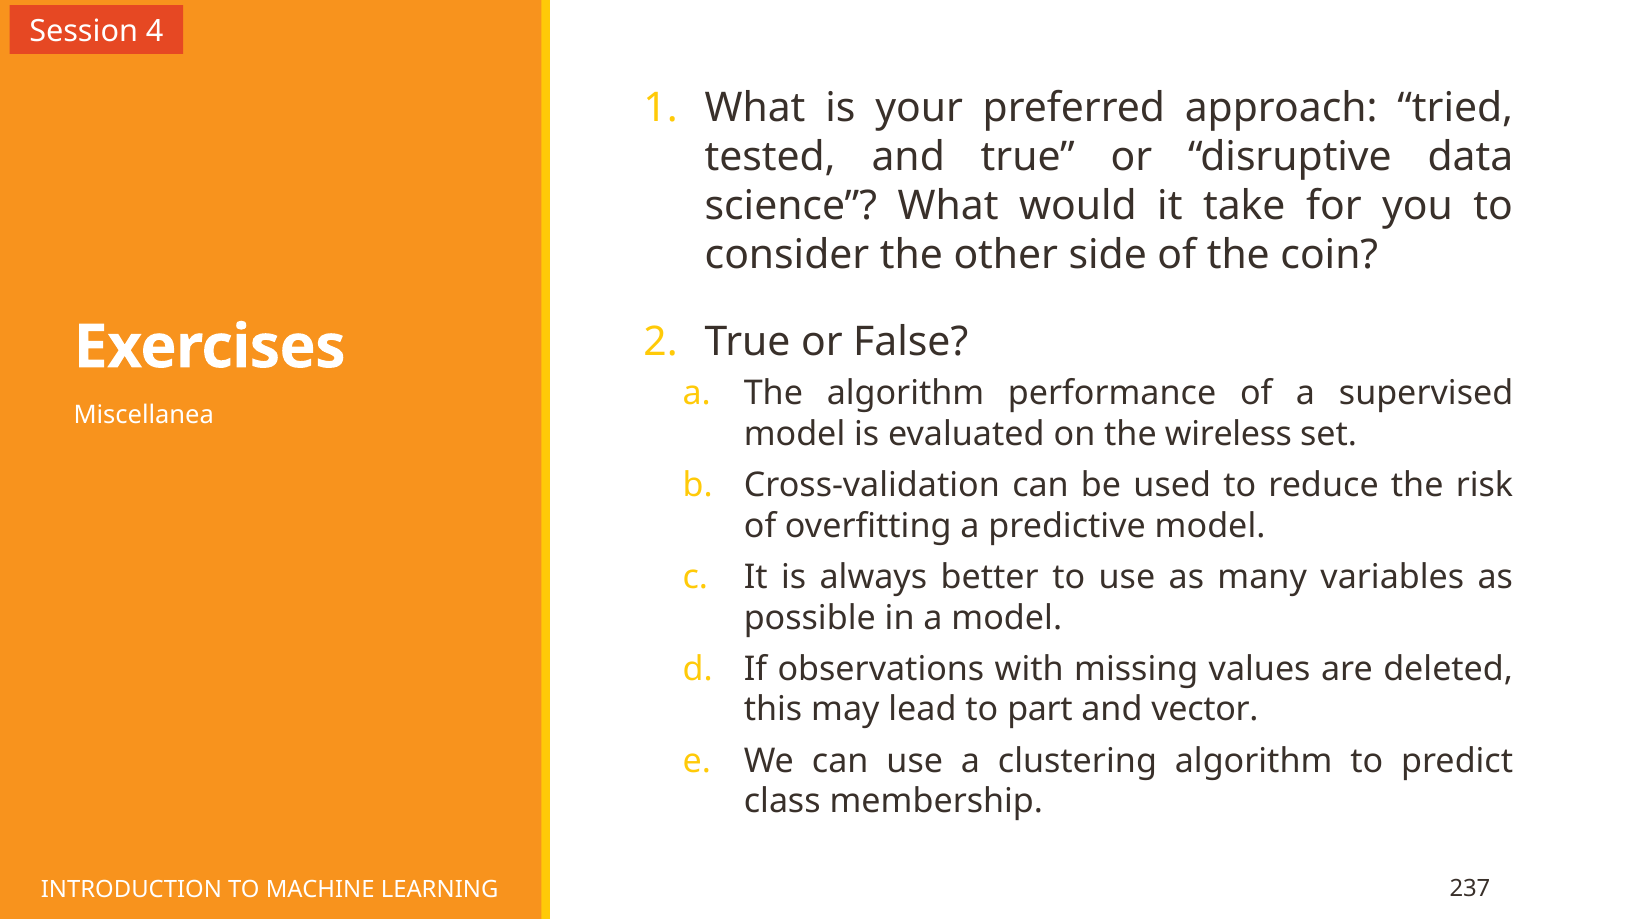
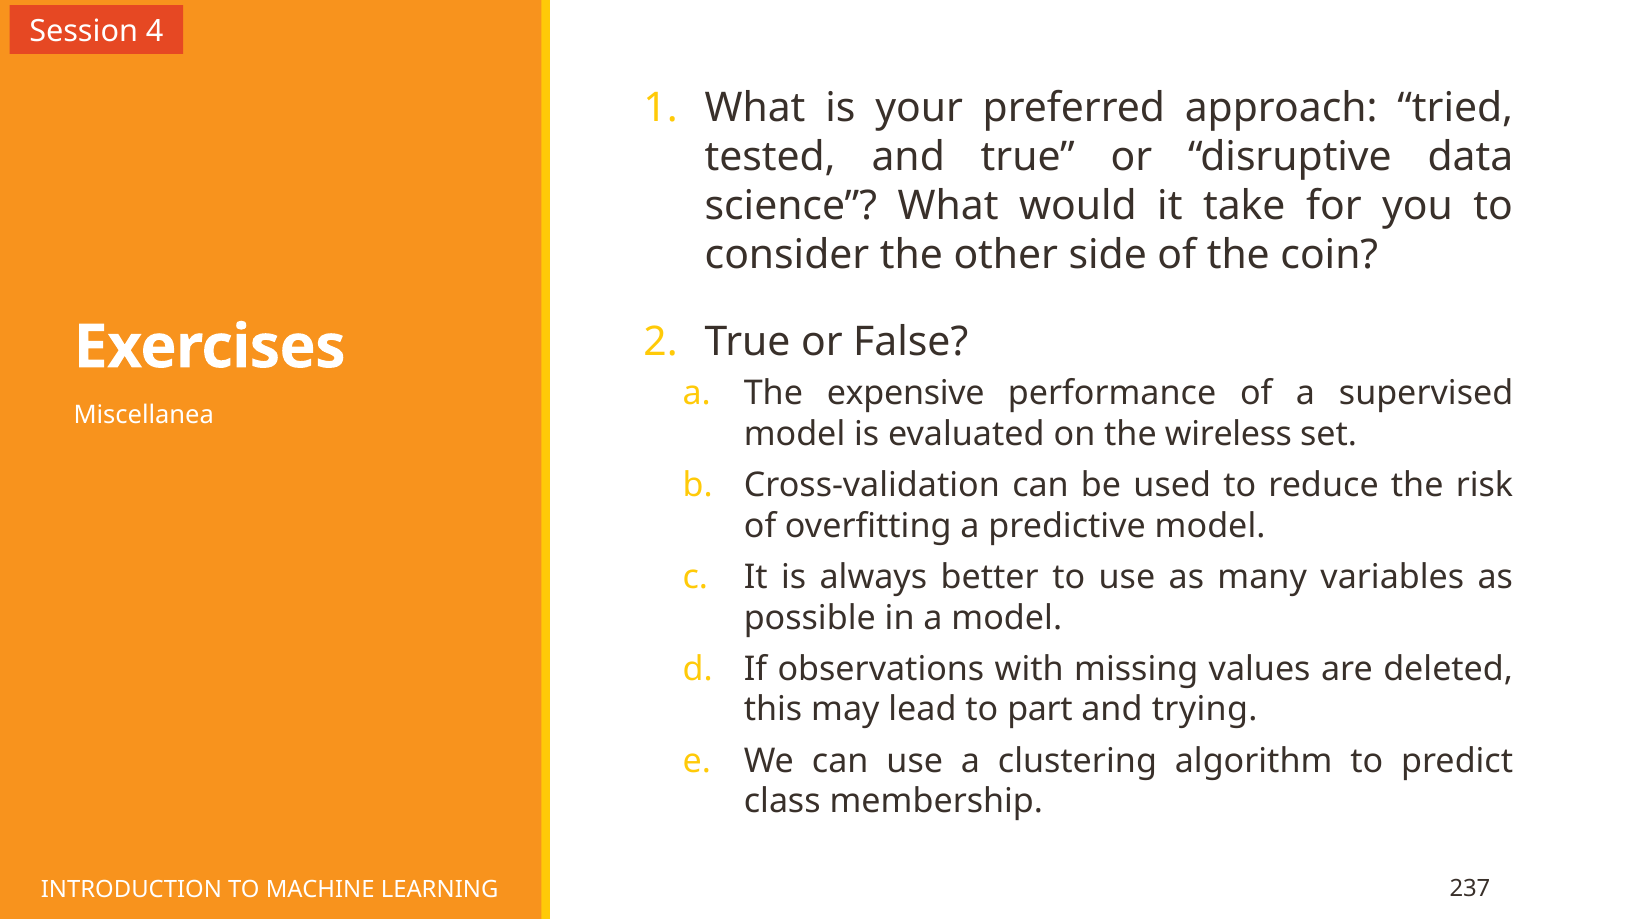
The algorithm: algorithm -> expensive (906, 393)
vector: vector -> trying (1205, 710)
